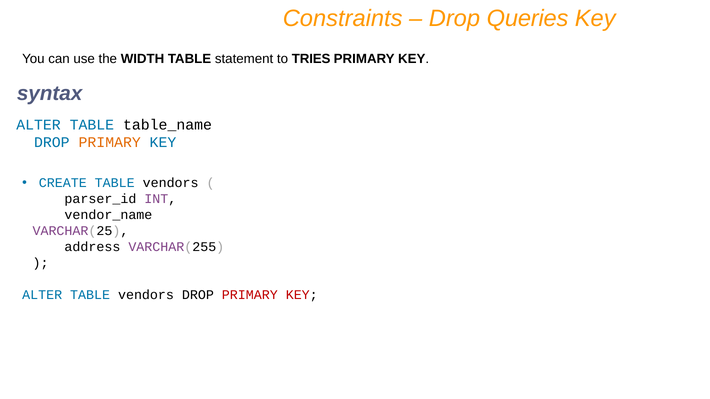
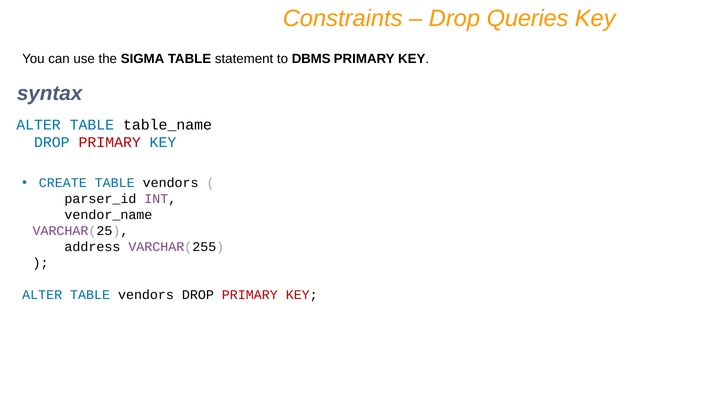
WIDTH: WIDTH -> SIGMA (143, 59)
TRIES: TRIES -> DBMS (311, 59)
PRIMARY colour: orange -> red (110, 143)
